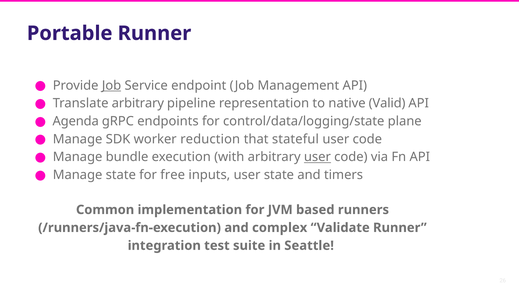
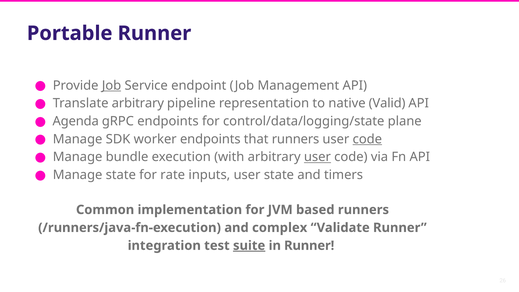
worker reduction: reduction -> endpoints (210, 139)
that stateful: stateful -> runners (296, 139)
code underline: none -> present (367, 139)
free: free -> rate (173, 175)
suite underline: none -> present (249, 246)
in Seattle: Seattle -> Runner (309, 246)
